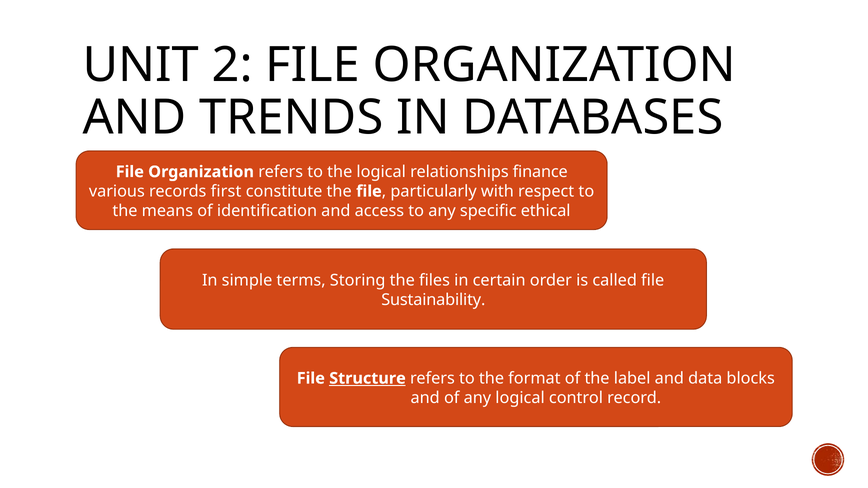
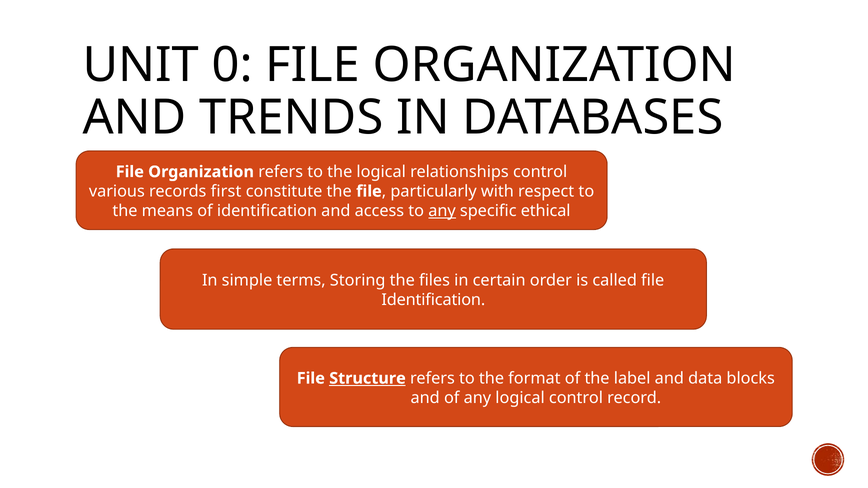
2: 2 -> 0 (232, 65)
relationships finance: finance -> control (540, 172)
any underline: none -> present (442, 211)
Sustainability: Sustainability -> Identification (433, 300)
